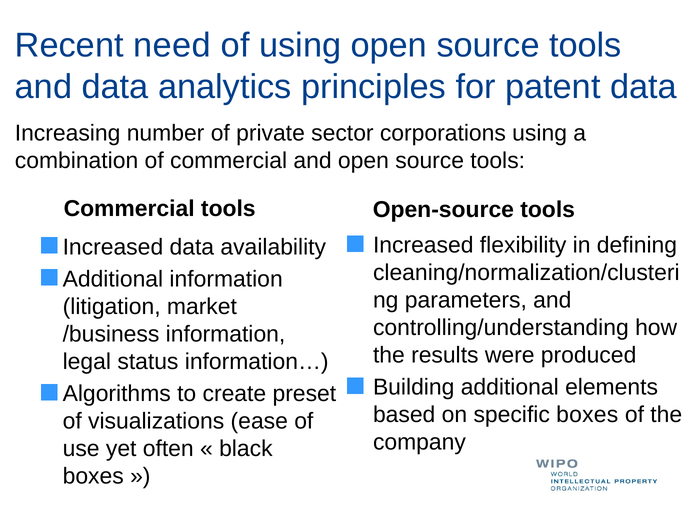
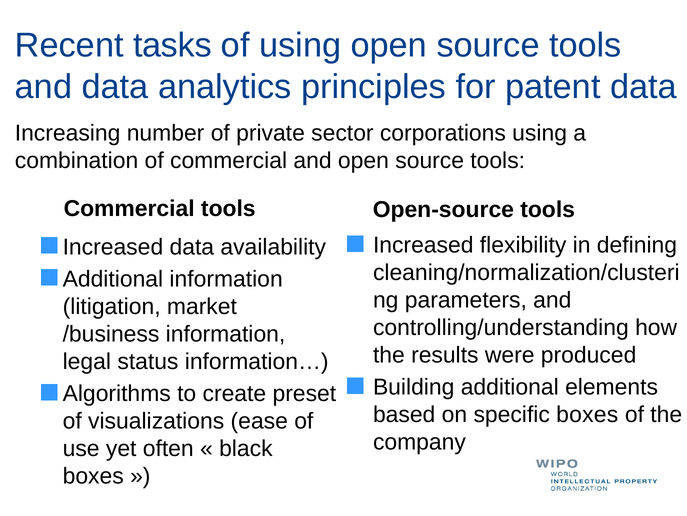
need: need -> tasks (172, 45)
